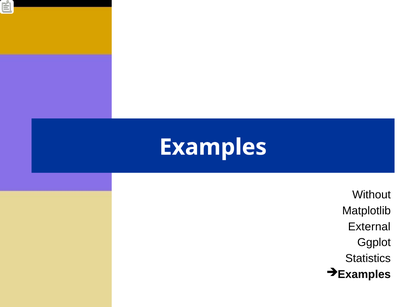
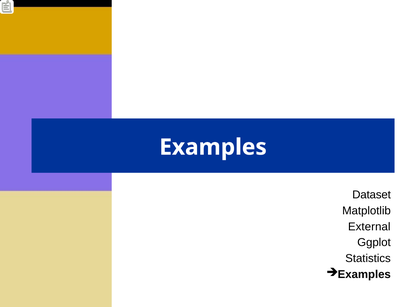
Without: Without -> Dataset (372, 194)
